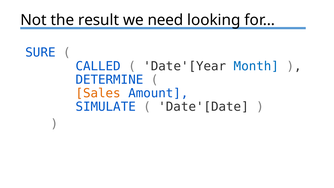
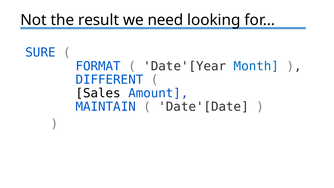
CALLED: CALLED -> FORMAT (98, 66)
DETERMINE: DETERMINE -> DIFFERENT (109, 80)
Sales colour: orange -> black (98, 93)
SIMULATE: SIMULATE -> MAINTAIN (106, 107)
